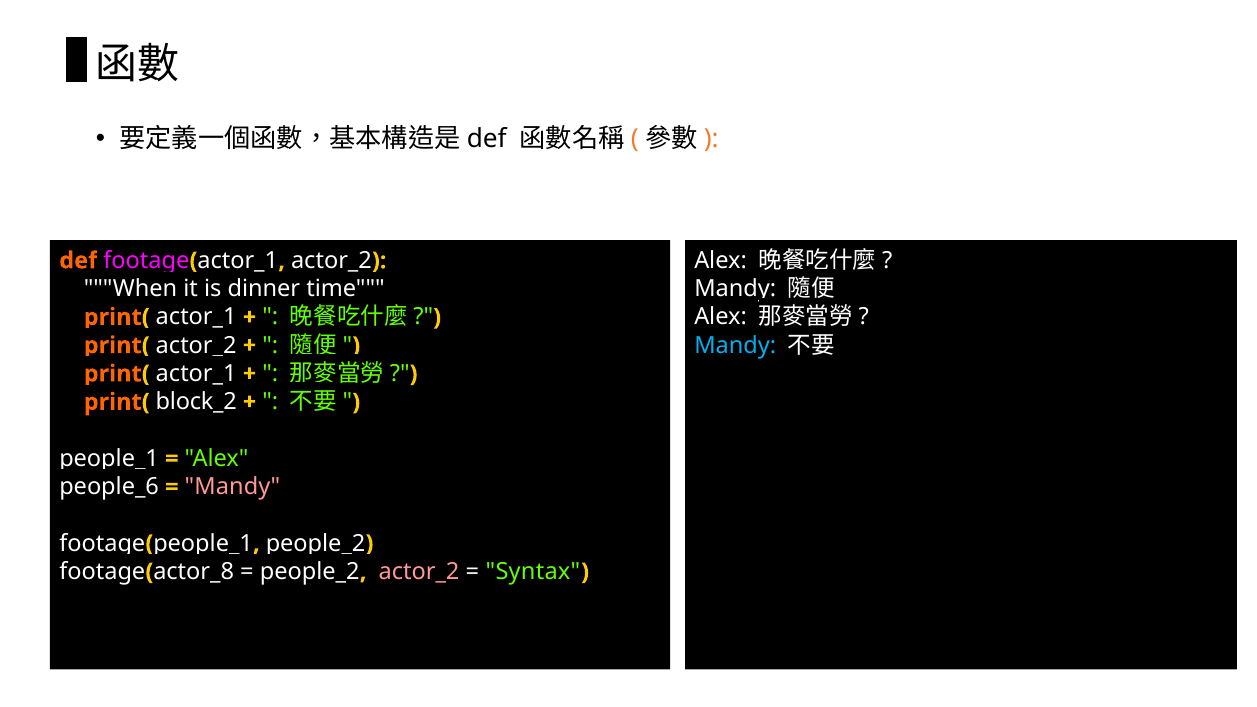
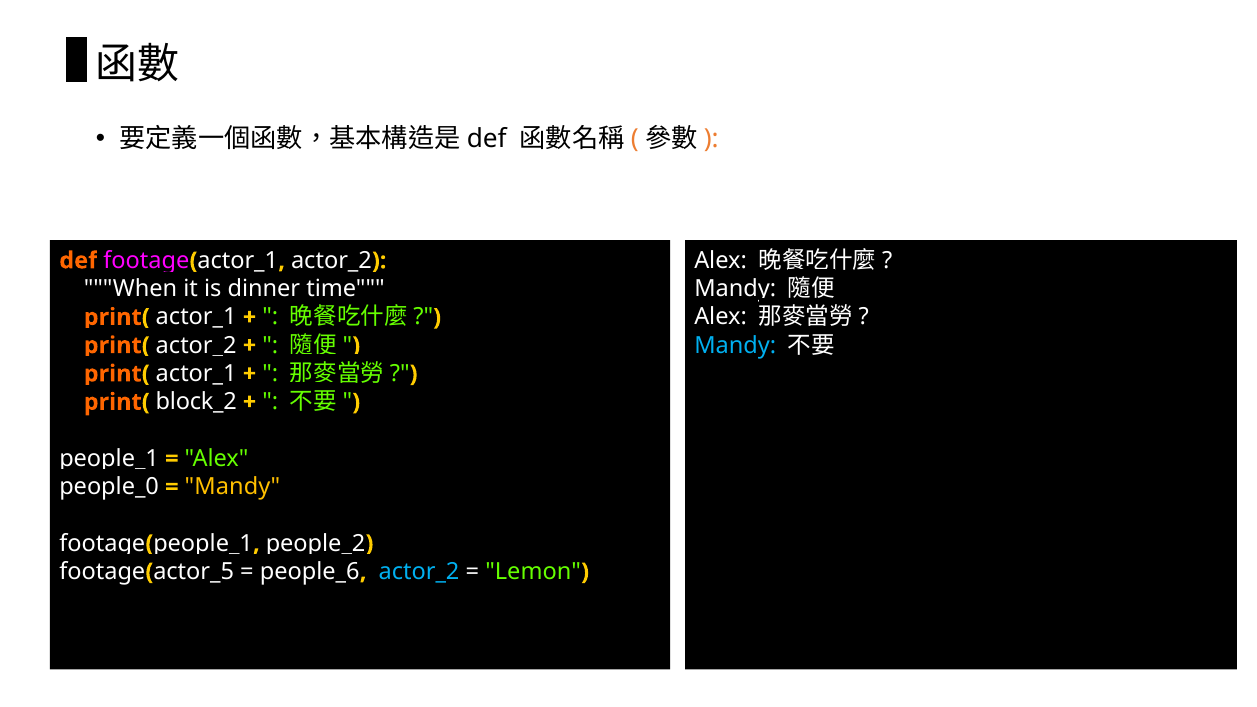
people_6: people_6 -> people_0 (109, 487)
Mandy colour: pink -> yellow (232, 487)
actor_8: actor_8 -> actor_5 (194, 572)
people_2: people_2 -> people_6 (310, 572)
actor_2 colour: pink -> light blue (419, 572)
Syntax: Syntax -> Lemon (533, 572)
